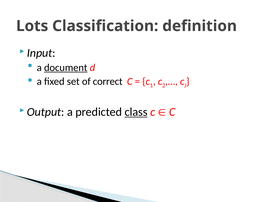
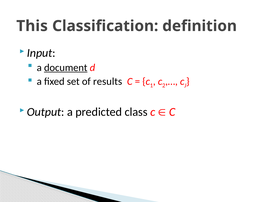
Lots: Lots -> This (32, 26)
correct: correct -> results (108, 81)
class underline: present -> none (136, 112)
